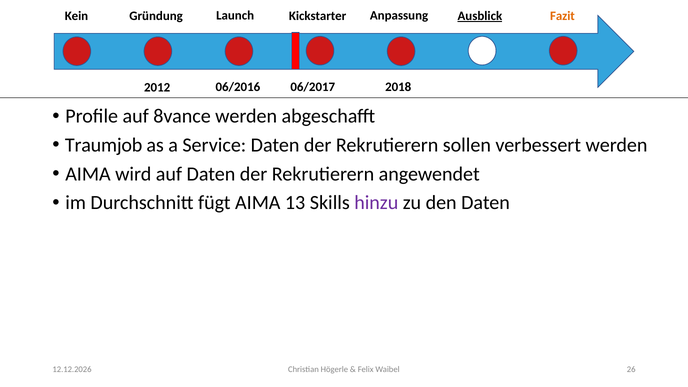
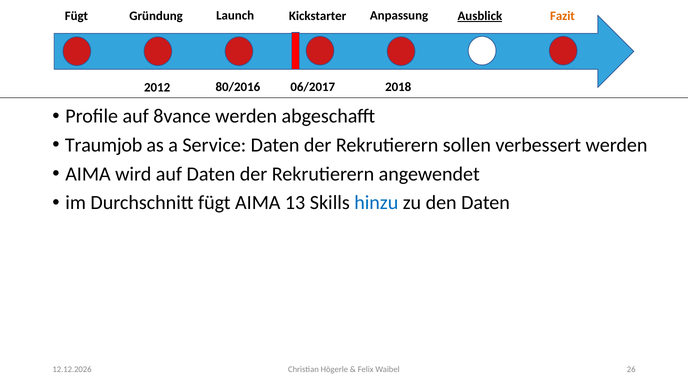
Kein: Kein -> Fügt (76, 16)
06/2016: 06/2016 -> 80/2016 (238, 87)
hinzu colour: purple -> blue (376, 203)
